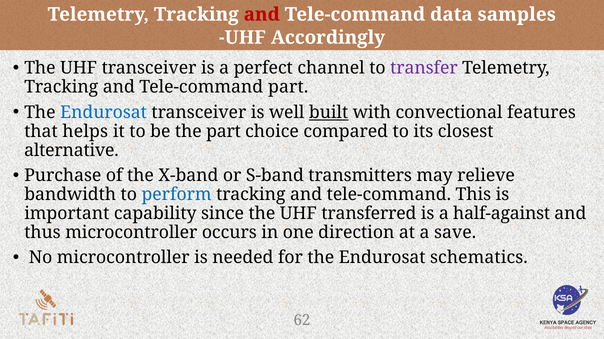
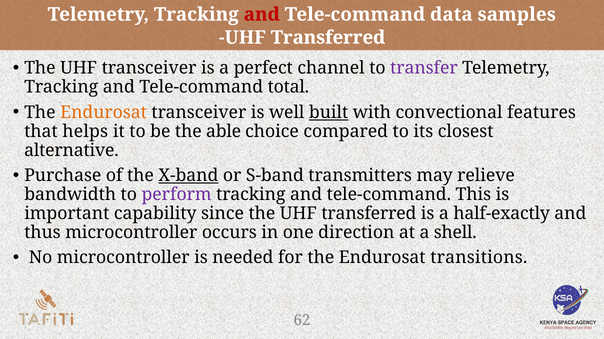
Accordingly: Accordingly -> Transferred (328, 38)
Tele-command part: part -> total (288, 87)
Endurosat colour: blue -> orange (104, 113)
the part: part -> able (224, 132)
X-band underline: none -> present (188, 176)
perform colour: blue -> purple (177, 195)
half-against: half-against -> half-exactly (502, 214)
save: save -> shell (455, 233)
schematics: schematics -> transitions (479, 258)
